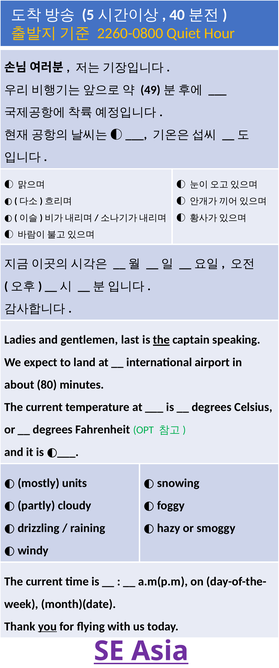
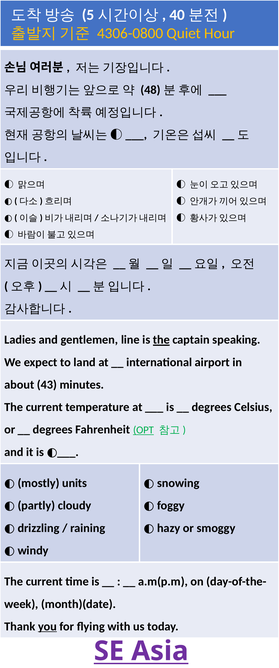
2260-0800: 2260-0800 -> 4306-0800 (130, 33)
49: 49 -> 48 (150, 90)
last: last -> line (130, 340)
80: 80 -> 43 (47, 384)
OPT underline: none -> present (143, 430)
